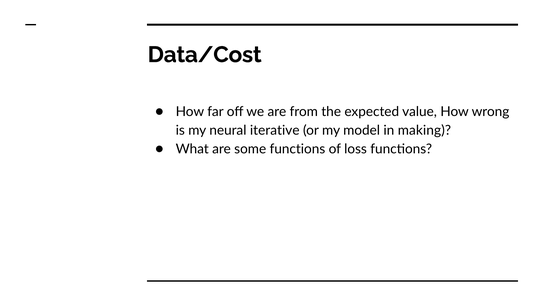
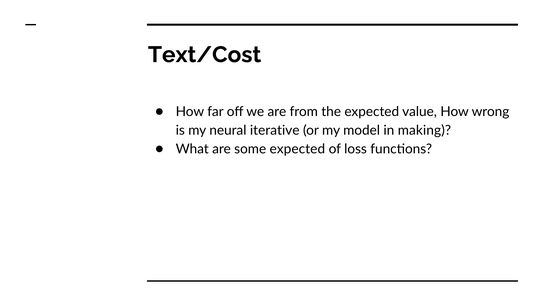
Data/Cost: Data/Cost -> Text/Cost (205, 55)
some functions: functions -> expected (297, 149)
